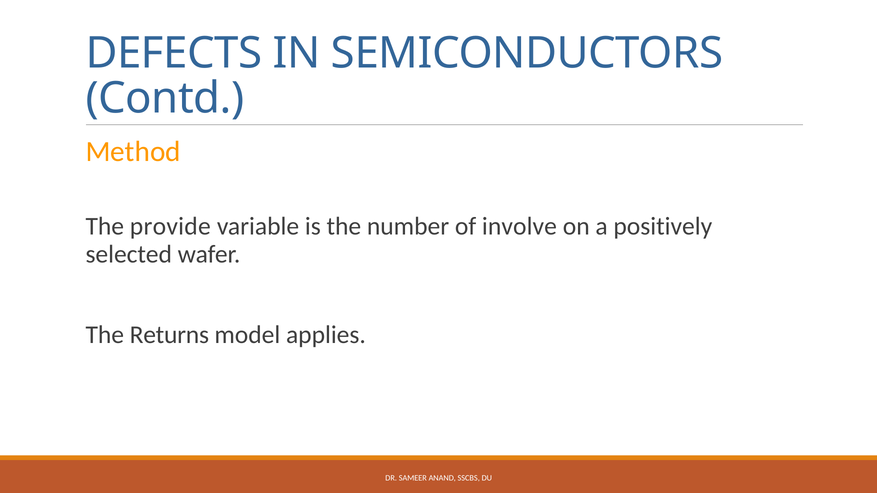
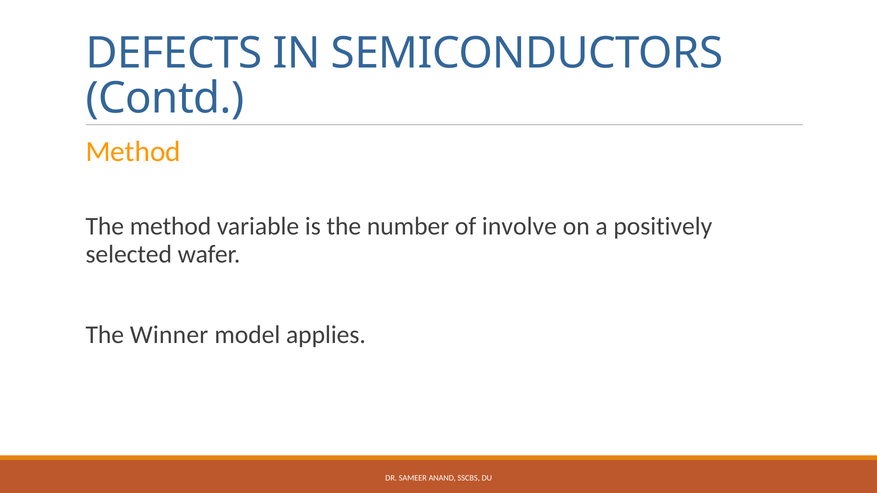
The provide: provide -> method (170, 227)
Returns: Returns -> Winner (169, 335)
